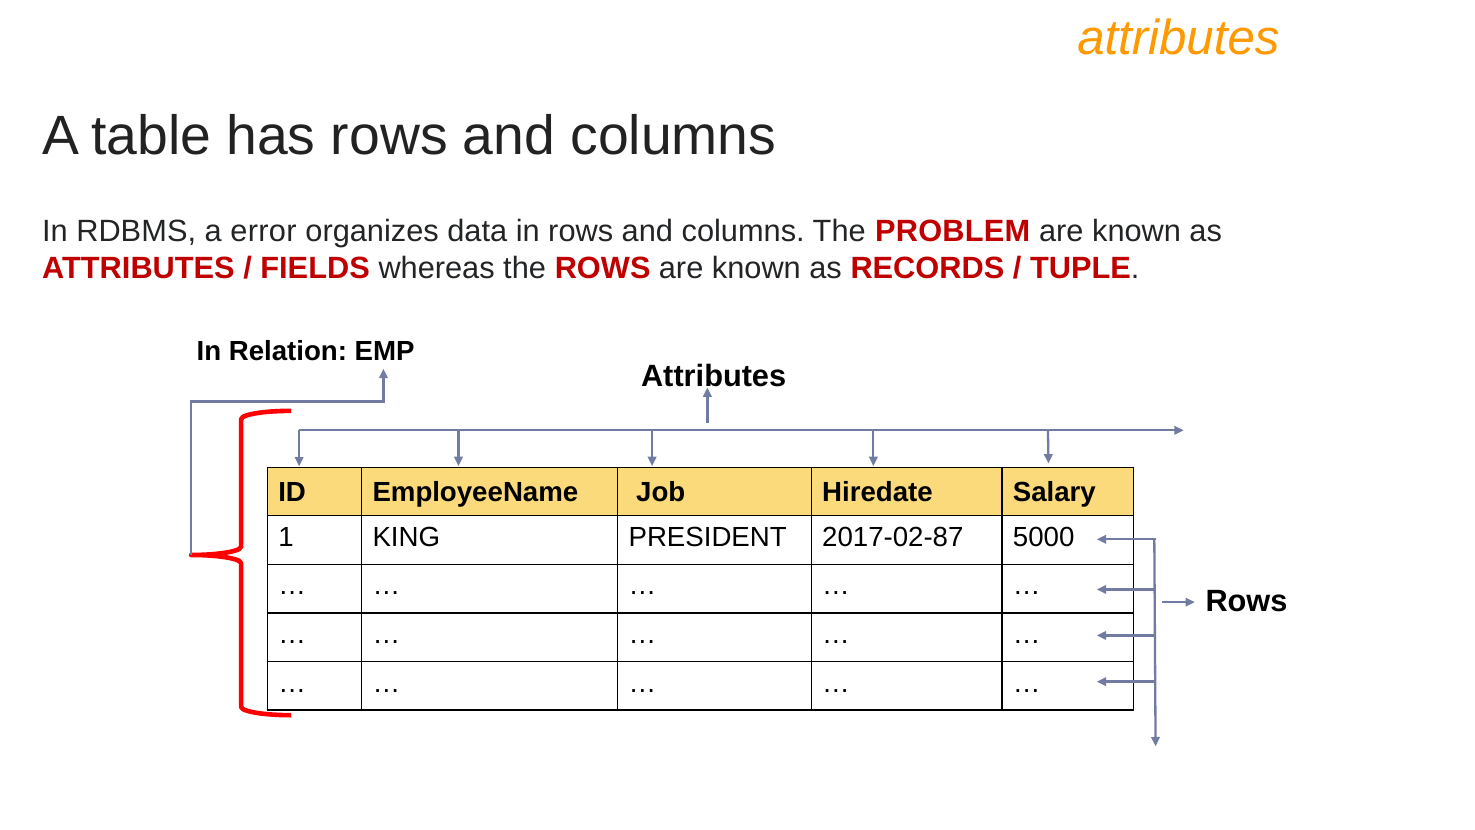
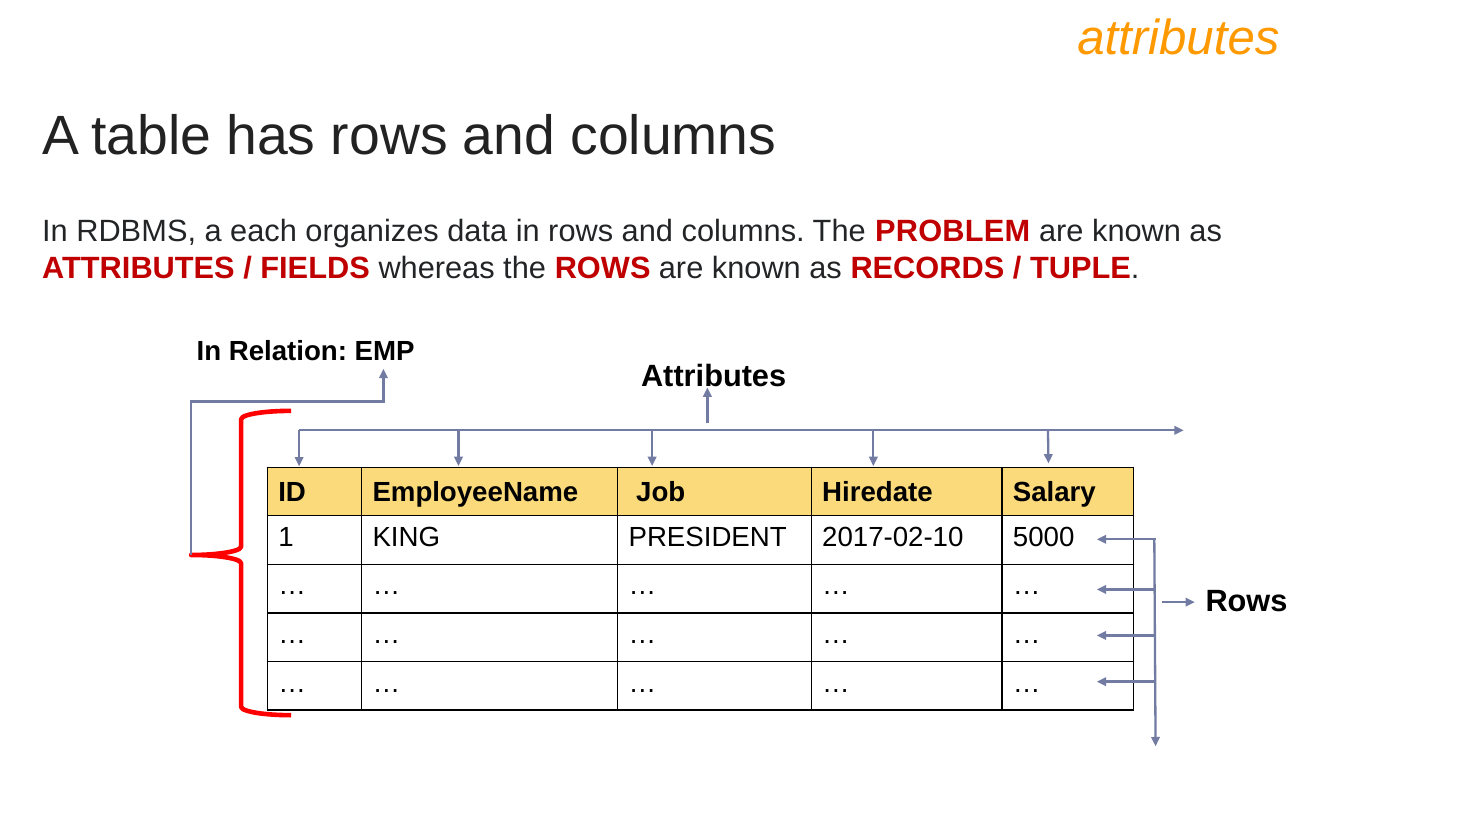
error: error -> each (264, 232)
2017-02-87: 2017-02-87 -> 2017-02-10 (893, 537)
